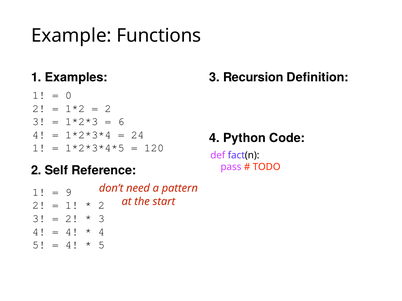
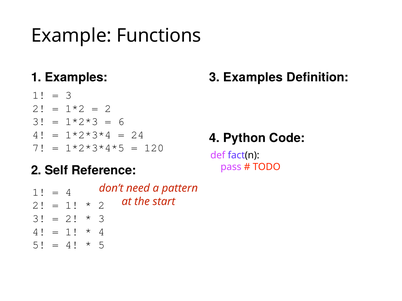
3 Recursion: Recursion -> Examples (253, 78)
0: 0 -> 3 (68, 95)
1: 1 -> 7 (39, 148)
9: 9 -> 4 (69, 193)
4: 4 -> 1 (72, 232)
